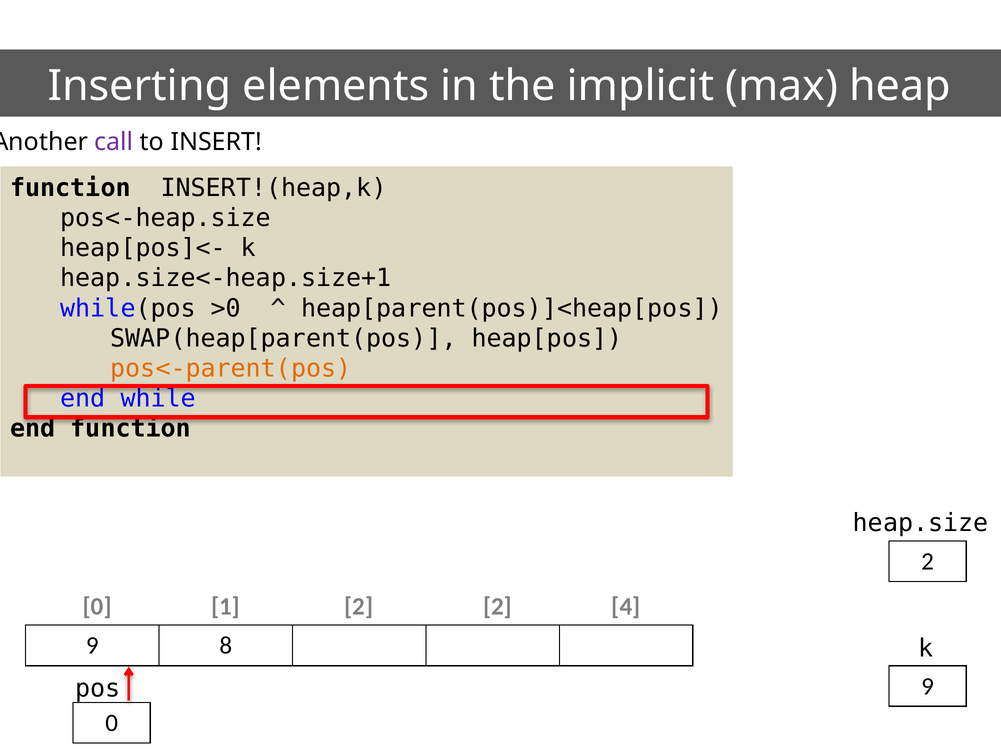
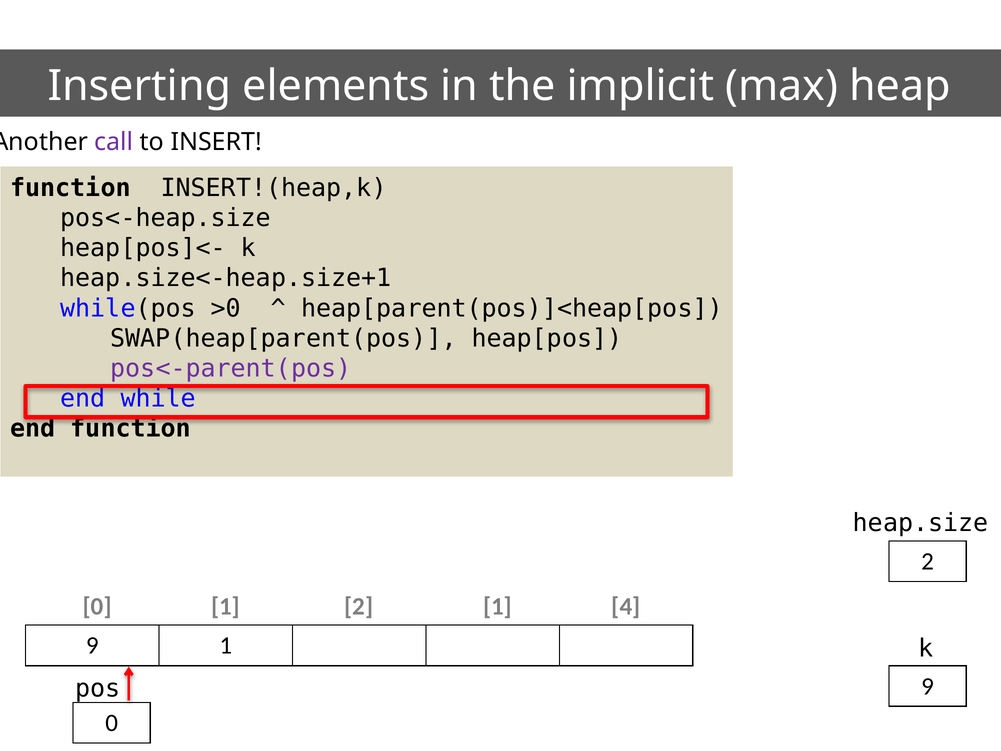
pos<-parent(pos colour: orange -> purple (231, 368)
2 2: 2 -> 1 (498, 606)
9 8: 8 -> 1 (226, 646)
